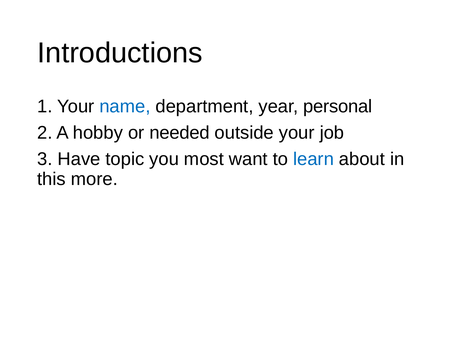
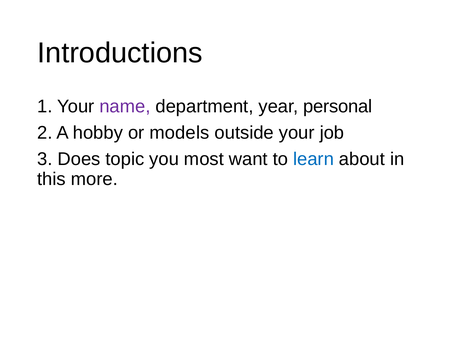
name colour: blue -> purple (125, 107)
needed: needed -> models (179, 133)
Have: Have -> Does (79, 160)
